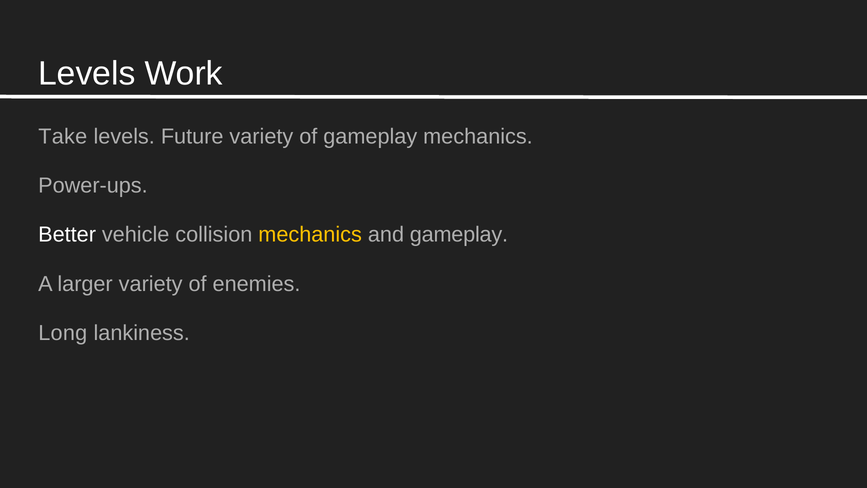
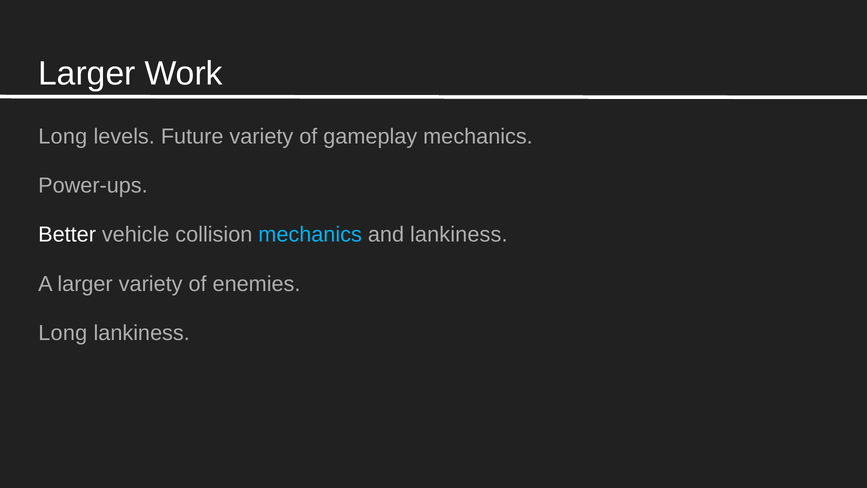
Levels: Levels -> Larger (87, 73)
Take: Take -> Long (63, 136)
mechanics colour: yellow -> light blue (310, 235)
and gameplay: gameplay -> lankiness (459, 235)
